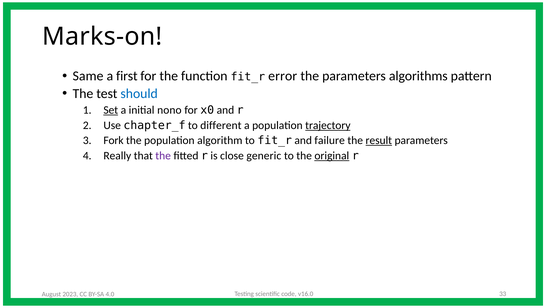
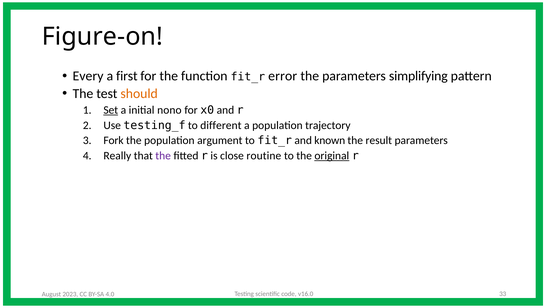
Marks-on: Marks-on -> Figure-on (102, 37)
Same: Same -> Every (88, 76)
algorithms: algorithms -> simplifying (418, 76)
should colour: blue -> orange (139, 94)
chapter_f: chapter_f -> testing_f (154, 125)
trajectory underline: present -> none (328, 125)
algorithm: algorithm -> argument (220, 141)
failure: failure -> known (330, 141)
result underline: present -> none (379, 141)
generic: generic -> routine (264, 156)
